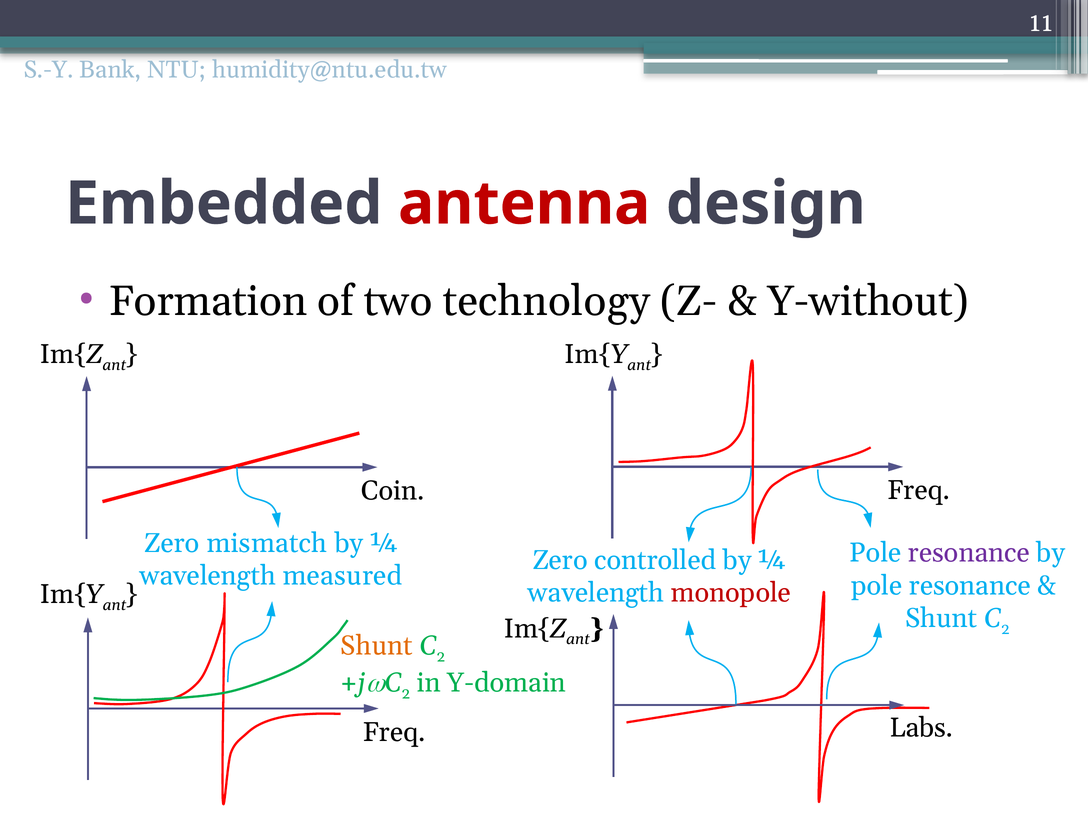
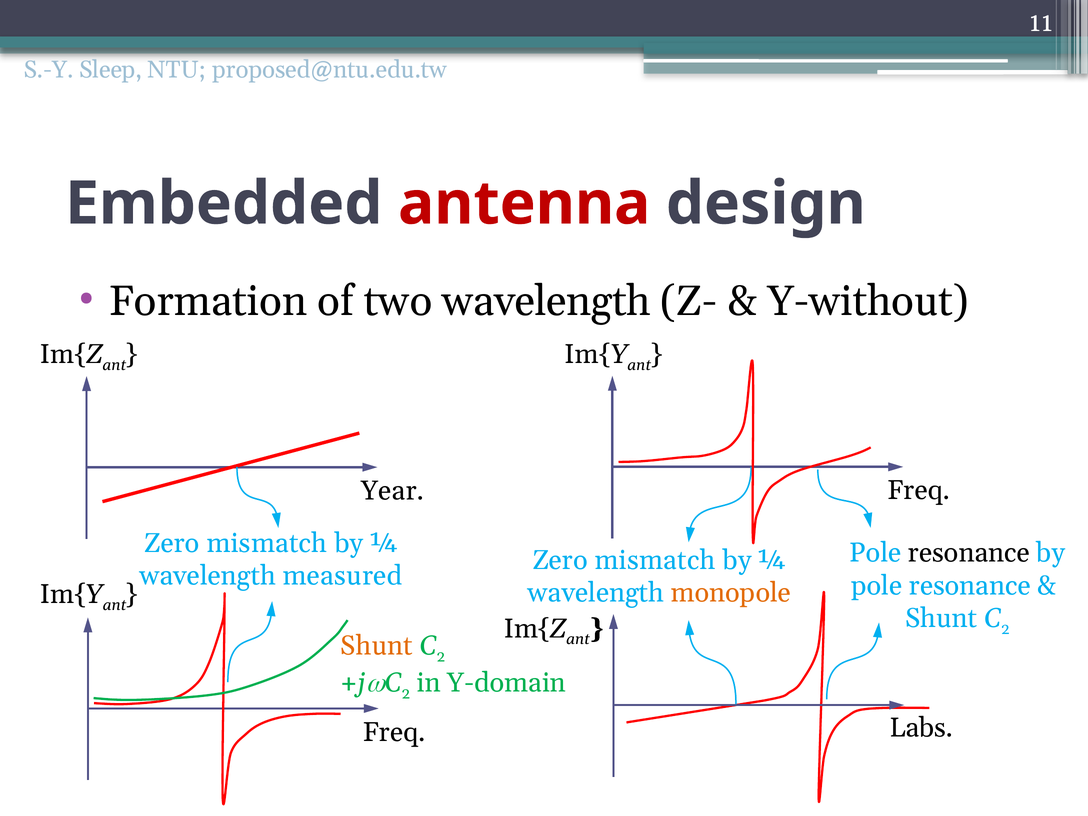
Bank: Bank -> Sleep (111, 70)
humidity@ntu.edu.tw: humidity@ntu.edu.tw -> proposed@ntu.edu.tw (330, 70)
two technology: technology -> wavelength (547, 301)
Coin: Coin -> Year (393, 491)
resonance colour: purple -> black (969, 553)
controlled: controlled -> mismatch (655, 560)
monopole colour: red -> orange (731, 593)
